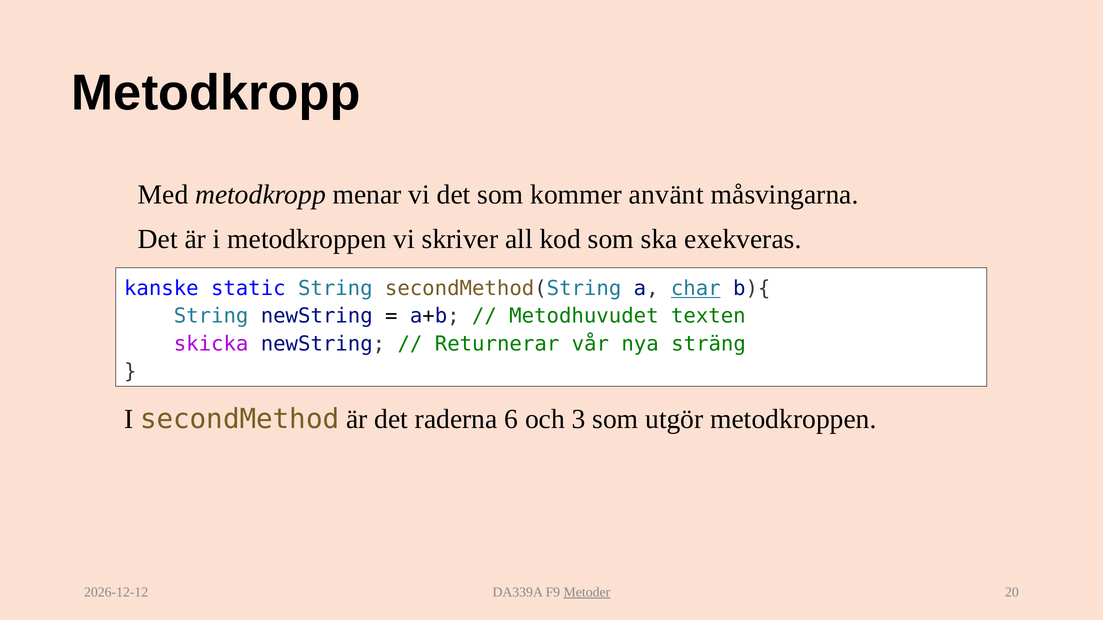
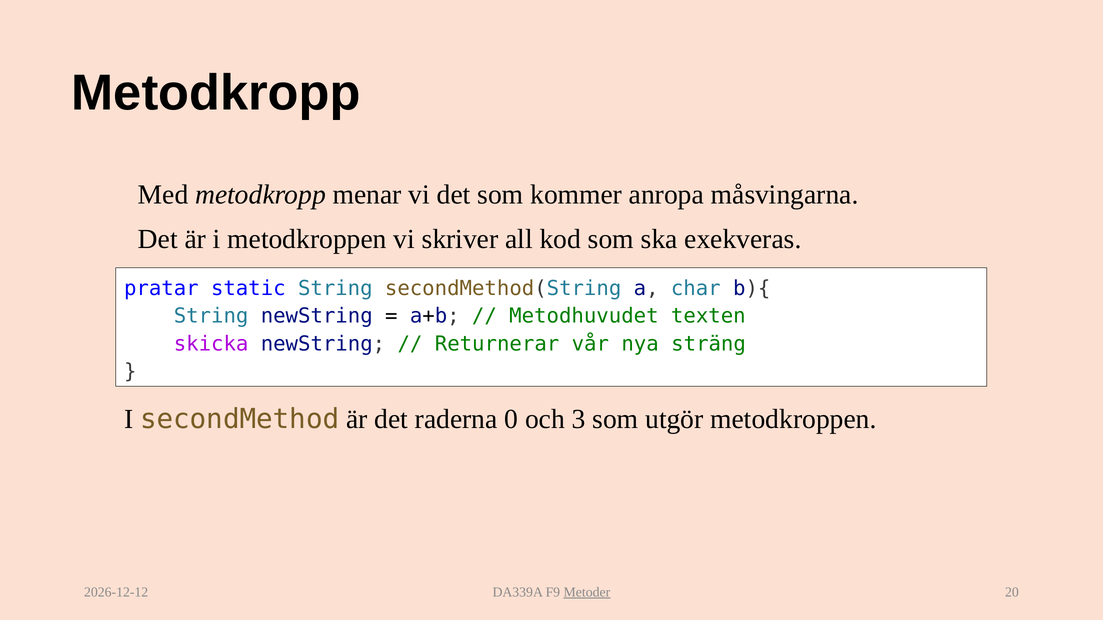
använt: använt -> anropa (666, 195)
kanske: kanske -> pratar (161, 289)
char underline: present -> none (696, 289)
6: 6 -> 0 (511, 419)
